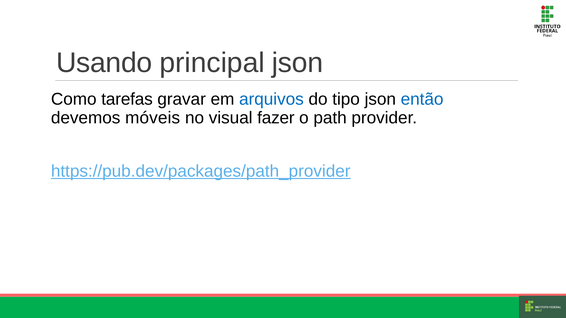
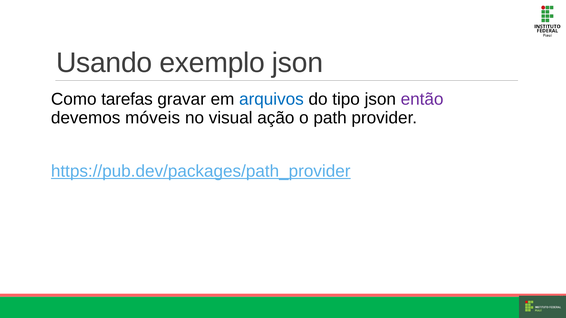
principal: principal -> exemplo (212, 63)
então colour: blue -> purple (422, 99)
fazer: fazer -> ação (276, 118)
